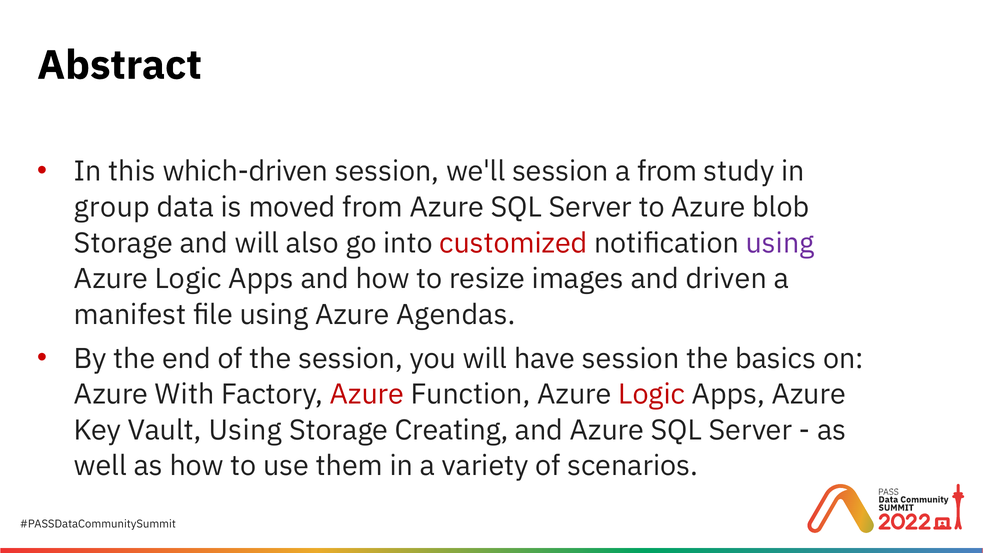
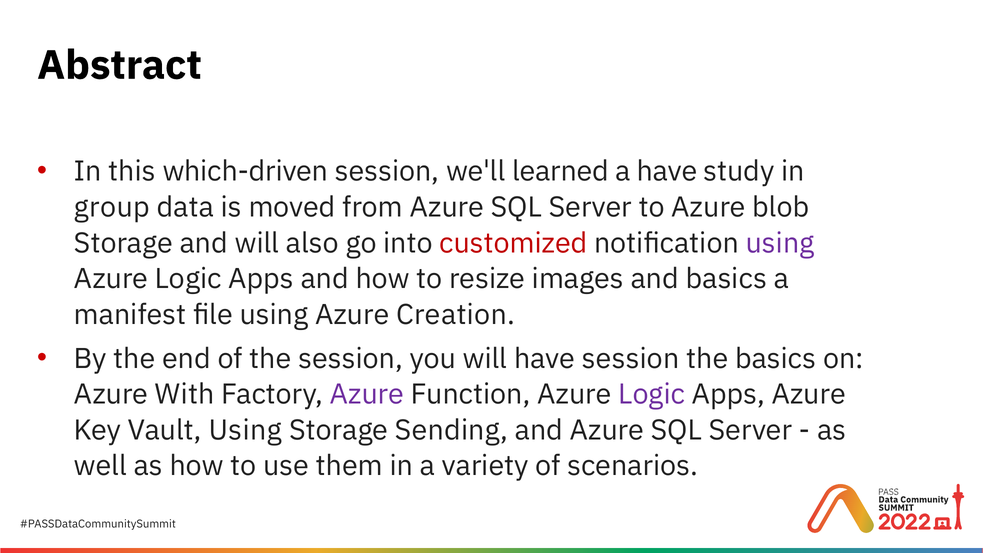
we'll session: session -> learned (560, 171)
a from: from -> have (667, 171)
and driven: driven -> basics (726, 279)
Agendas: Agendas -> Creation (456, 315)
Azure colour: red -> purple (367, 394)
Logic colour: red -> purple (652, 394)
Creating: Creating -> Sending (451, 430)
